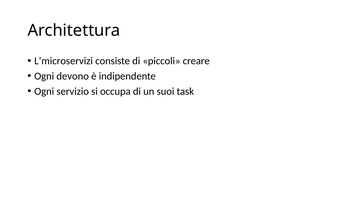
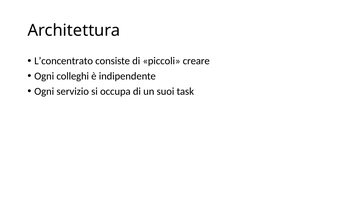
L’microservizi: L’microservizi -> L’concentrato (64, 61)
devono: devono -> colleghi (73, 76)
